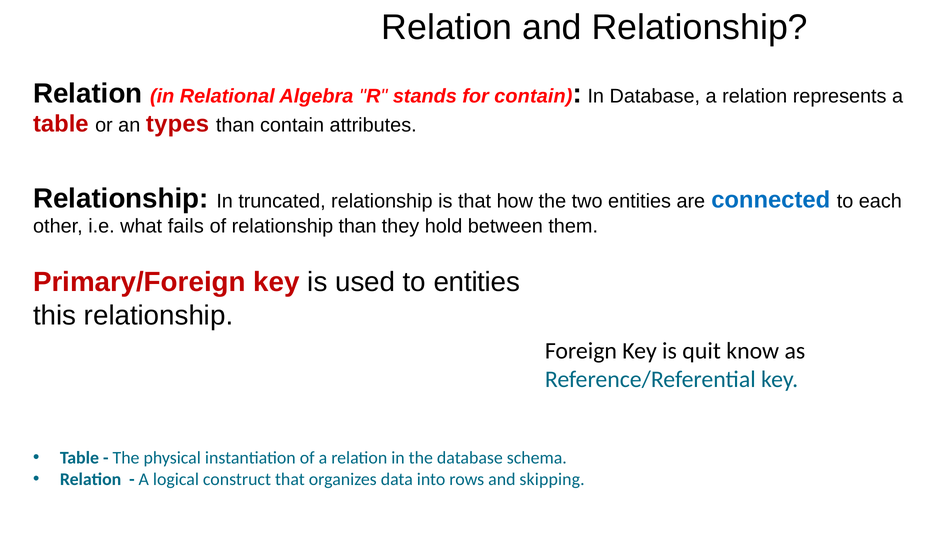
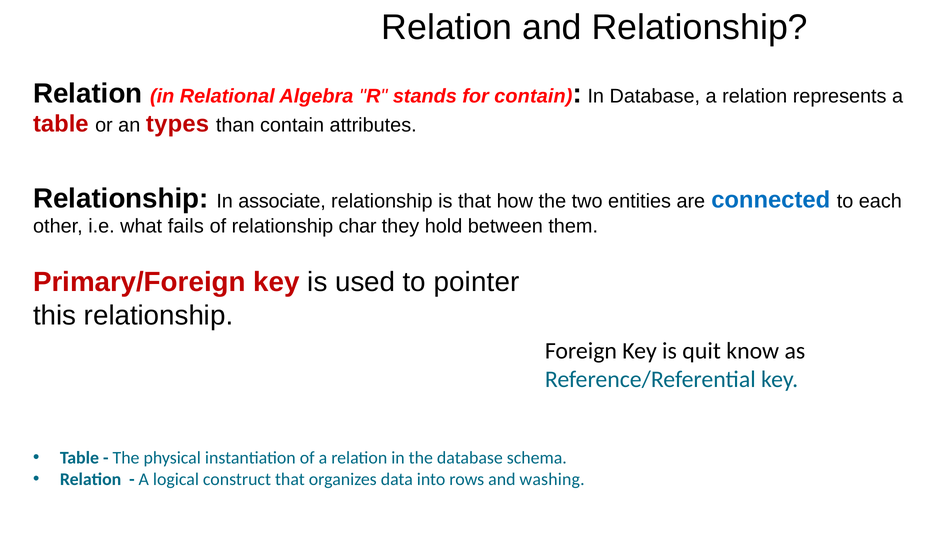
truncated: truncated -> associate (282, 201)
relationship than: than -> char (358, 227)
to entities: entities -> pointer (477, 282)
skipping: skipping -> washing (552, 480)
